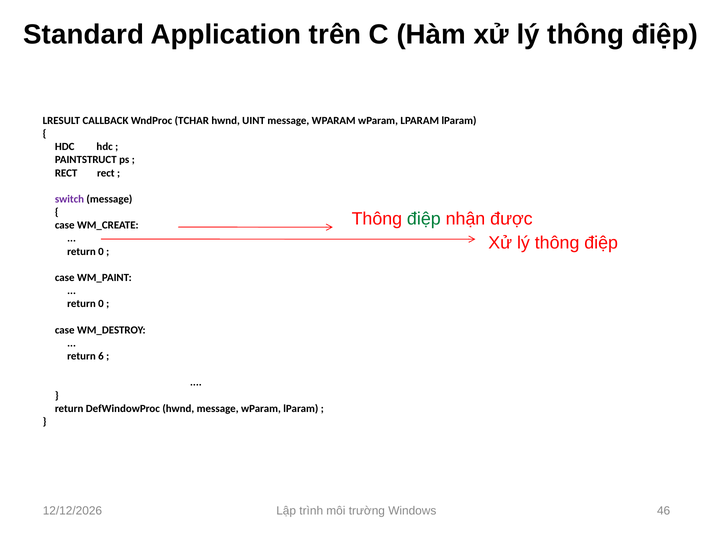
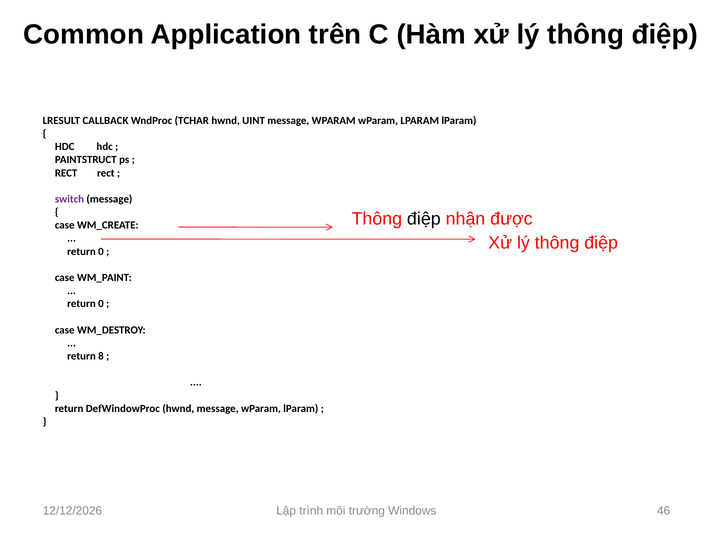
Standard: Standard -> Common (84, 35)
điệp colour: green -> black (424, 219)
6: 6 -> 8 (101, 356)
